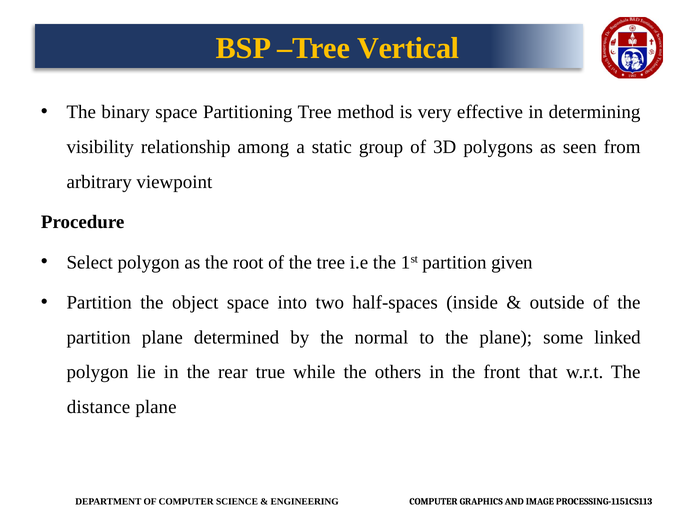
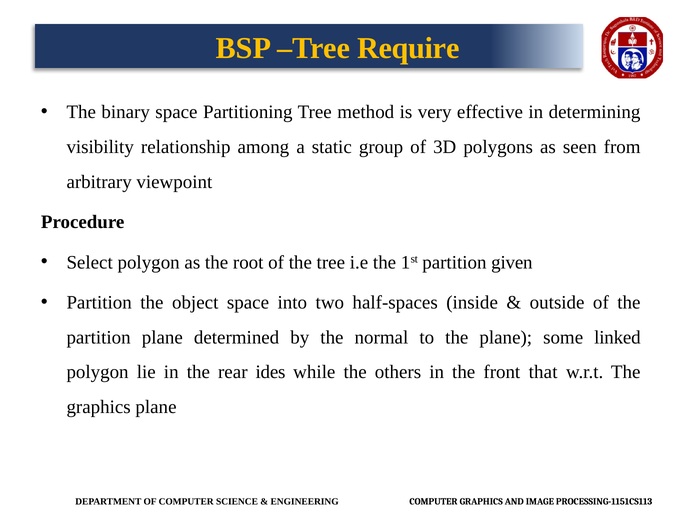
Vertical: Vertical -> Require (408, 48)
true: true -> ides (271, 372)
distance: distance -> graphics (99, 407)
